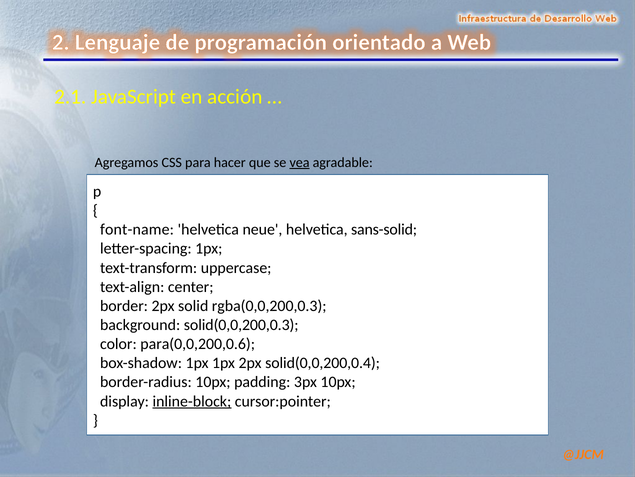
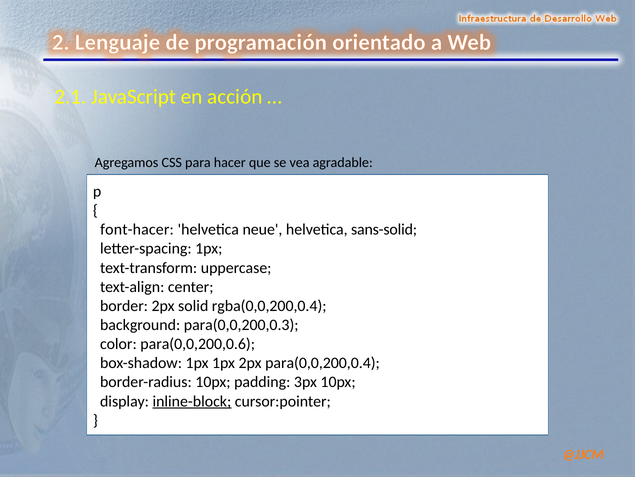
vea underline: present -> none (300, 162)
font-name: font-name -> font-hacer (137, 229)
rgba(0,0,200,0.3: rgba(0,0,200,0.3 -> rgba(0,0,200,0.4 (269, 305)
solid(0,0,200,0.3: solid(0,0,200,0.3 -> para(0,0,200,0.3 (241, 324)
solid(0,0,200,0.4: solid(0,0,200,0.4 -> para(0,0,200,0.4 (322, 363)
